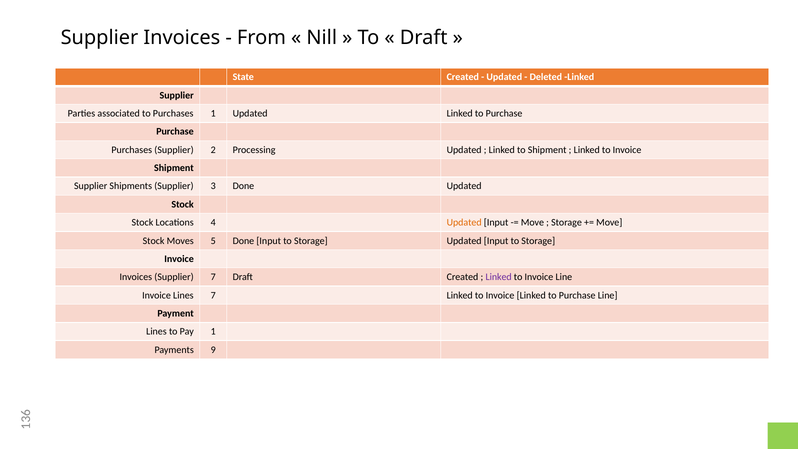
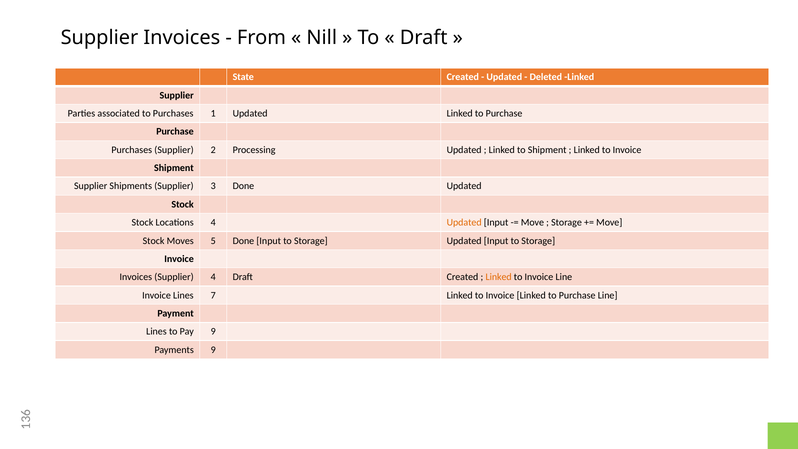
Supplier 7: 7 -> 4 (213, 277)
Linked colour: purple -> orange (499, 277)
Pay 1: 1 -> 9 (213, 331)
